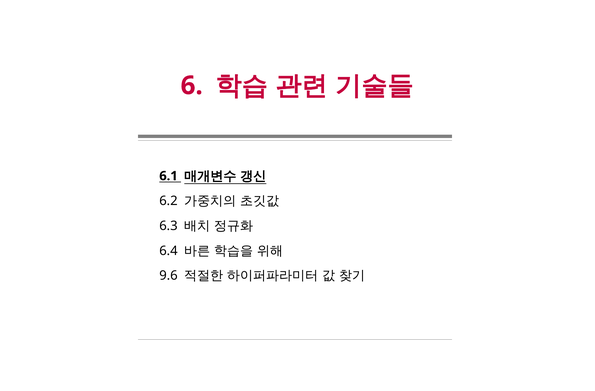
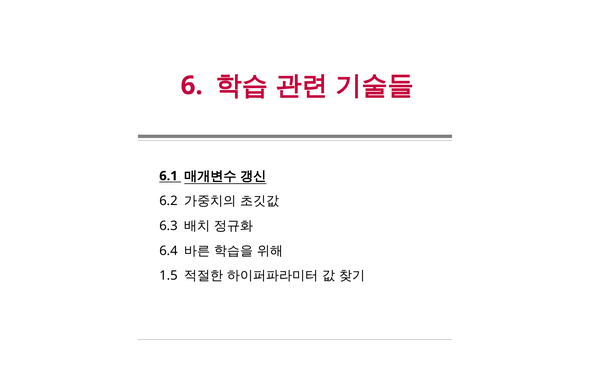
9.6: 9.6 -> 1.5 (168, 276)
